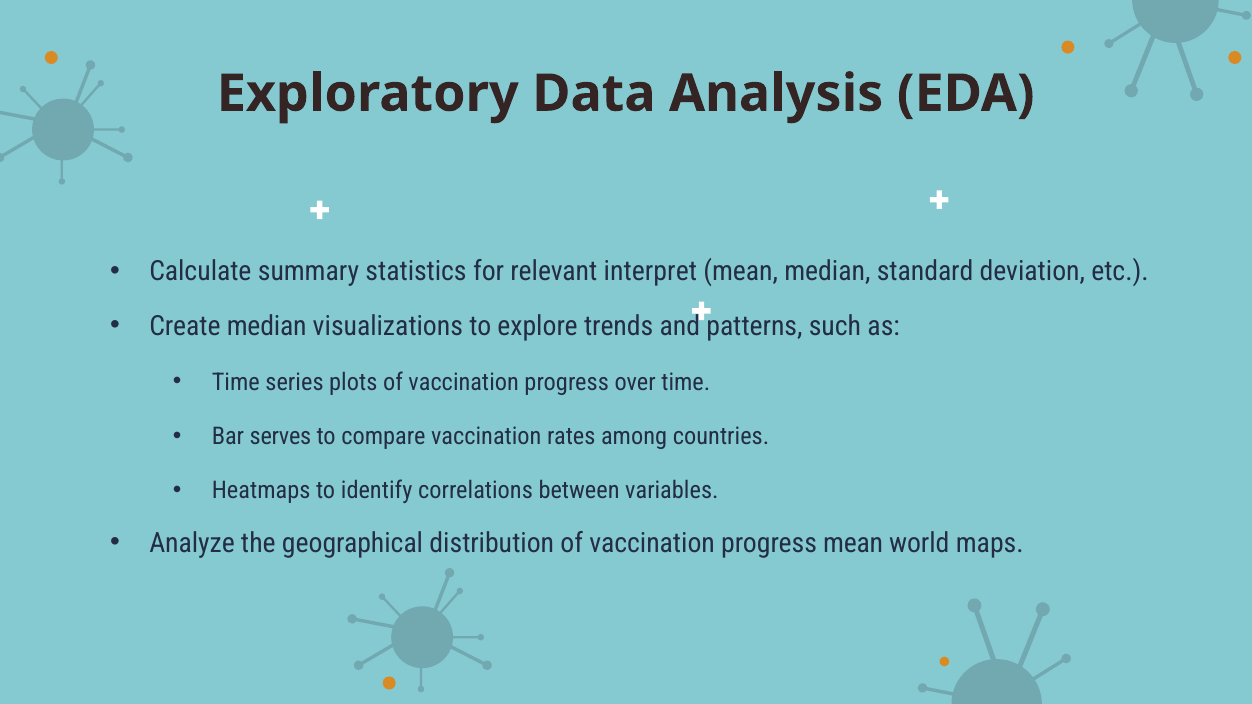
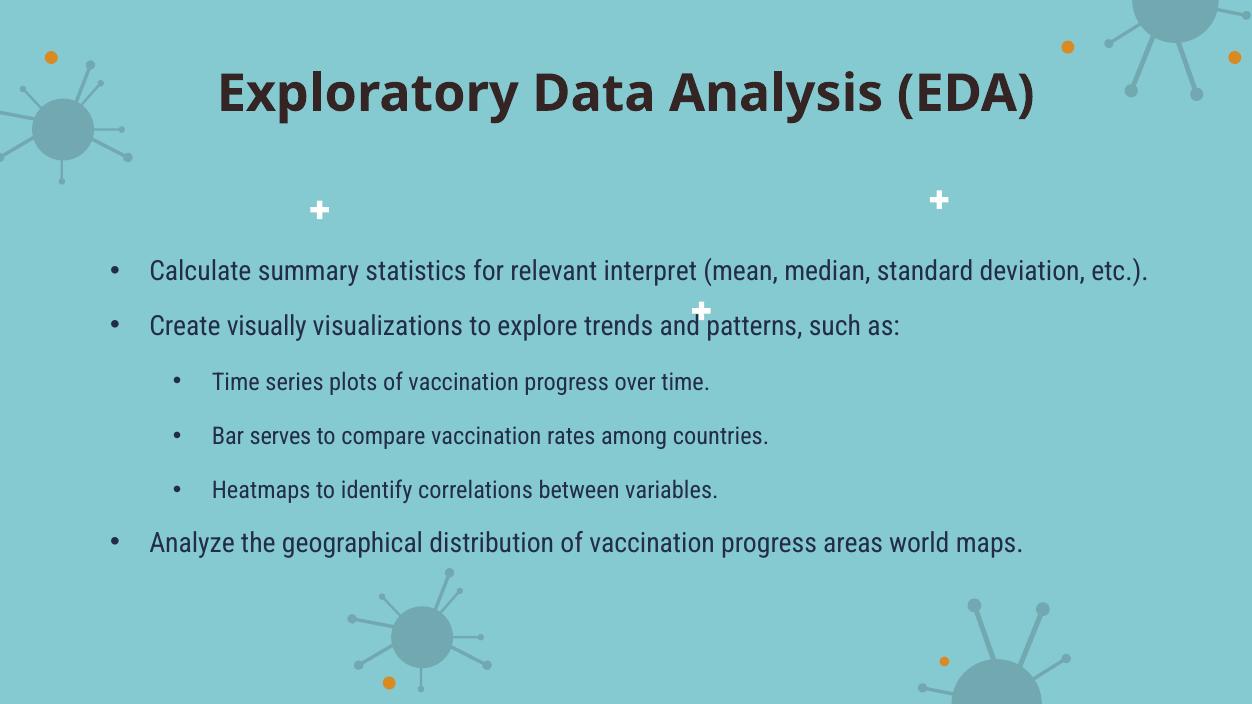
Create median: median -> visually (267, 326)
progress mean: mean -> areas (853, 543)
